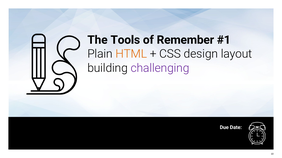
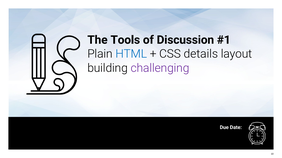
Remember: Remember -> Discussion (185, 40)
HTML colour: orange -> blue (131, 54)
design: design -> details (201, 54)
